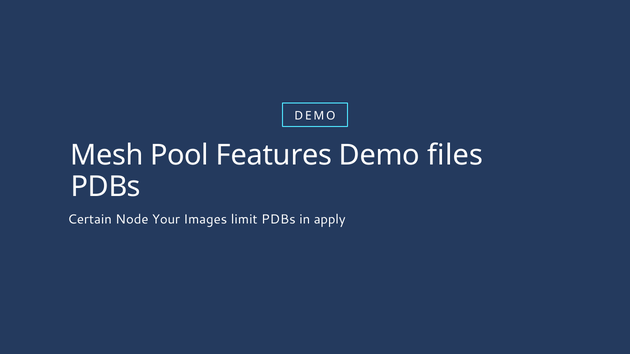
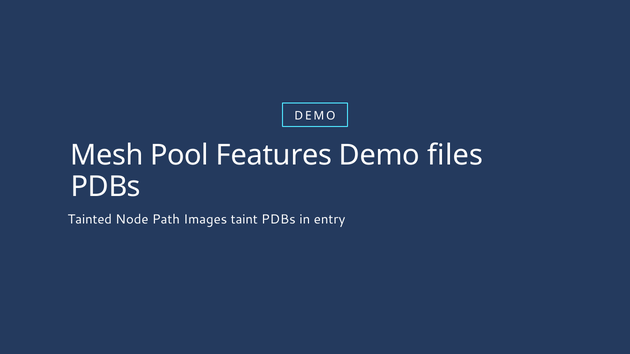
Certain: Certain -> Tainted (90, 220)
Your: Your -> Path (166, 220)
limit: limit -> taint (244, 220)
apply: apply -> entry (330, 220)
